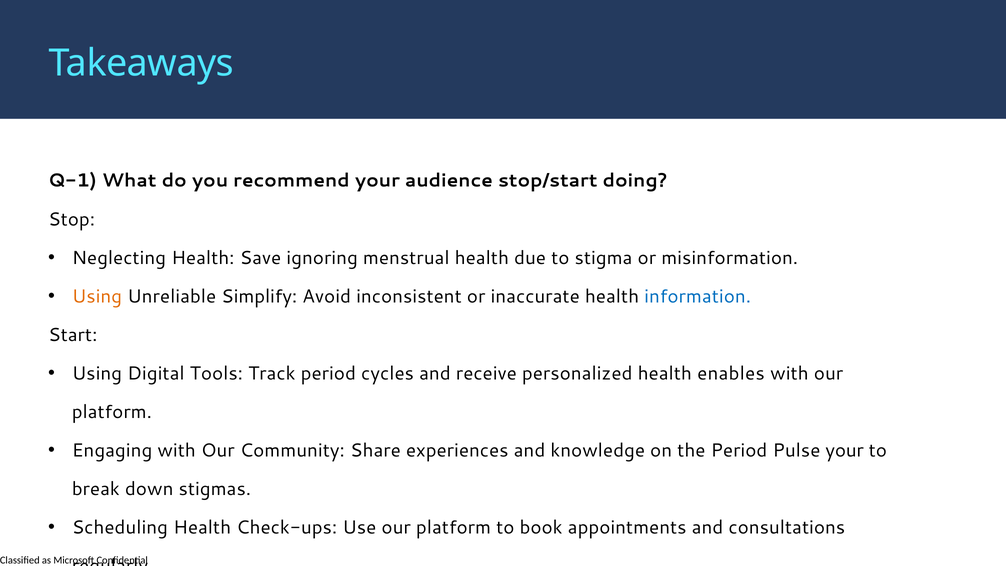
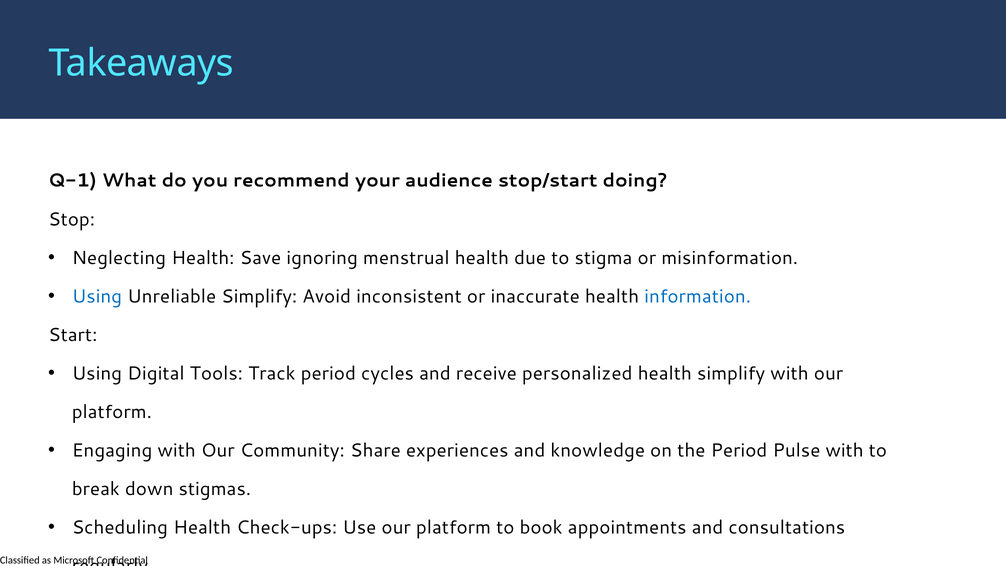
Using colour: orange -> blue (97, 296)
health enables: enables -> simplify (731, 373)
Pulse your: your -> with (845, 450)
